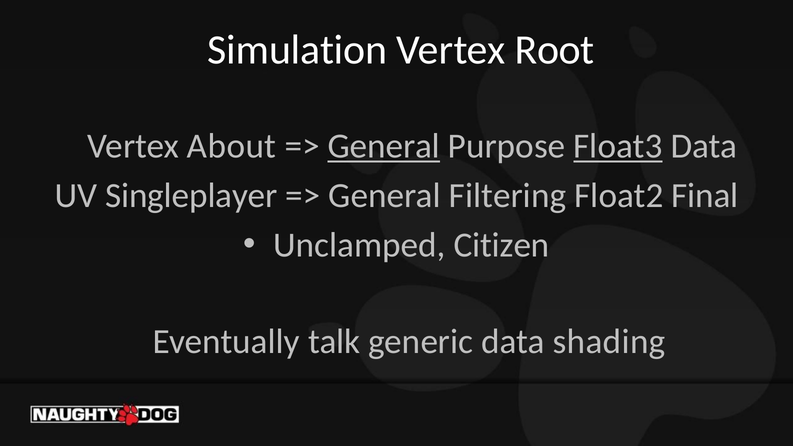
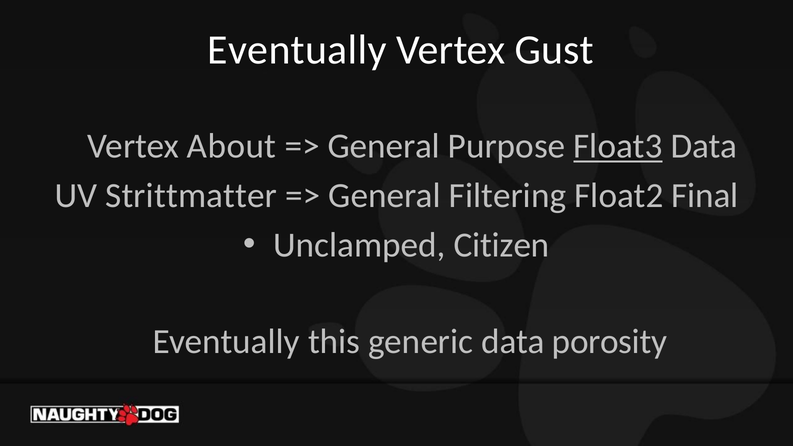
Simulation: Simulation -> Eventually (297, 50)
Root: Root -> Gust (554, 50)
General underline: present -> none (384, 146)
Singleplayer: Singleplayer -> Strittmatter (191, 196)
talk: talk -> this (334, 342)
shading: shading -> porosity (609, 342)
